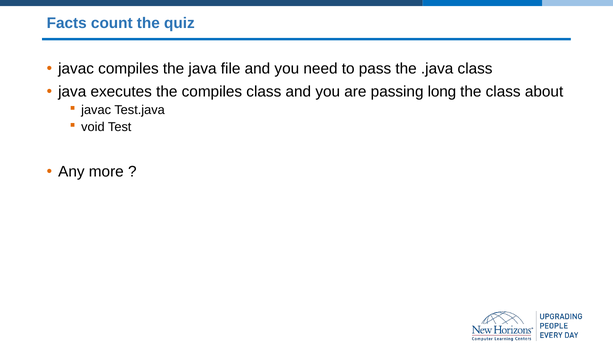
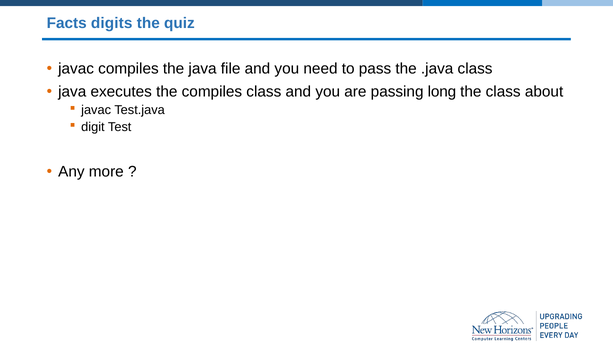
count: count -> digits (112, 23)
void: void -> digit (93, 127)
